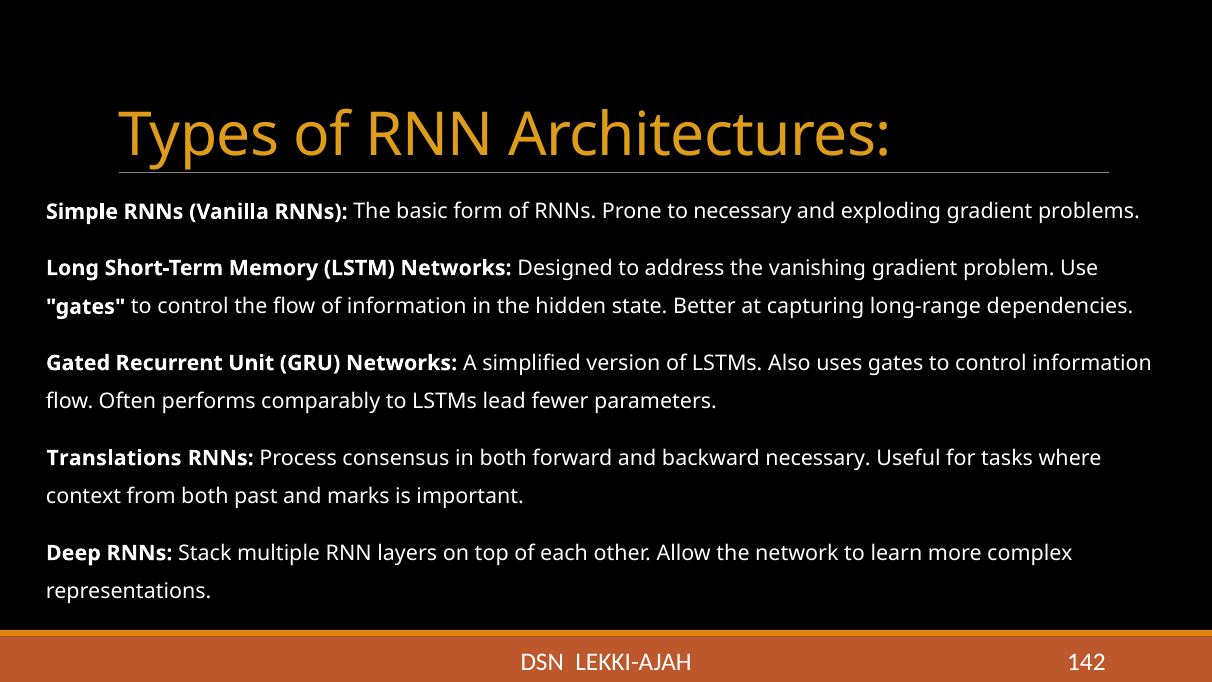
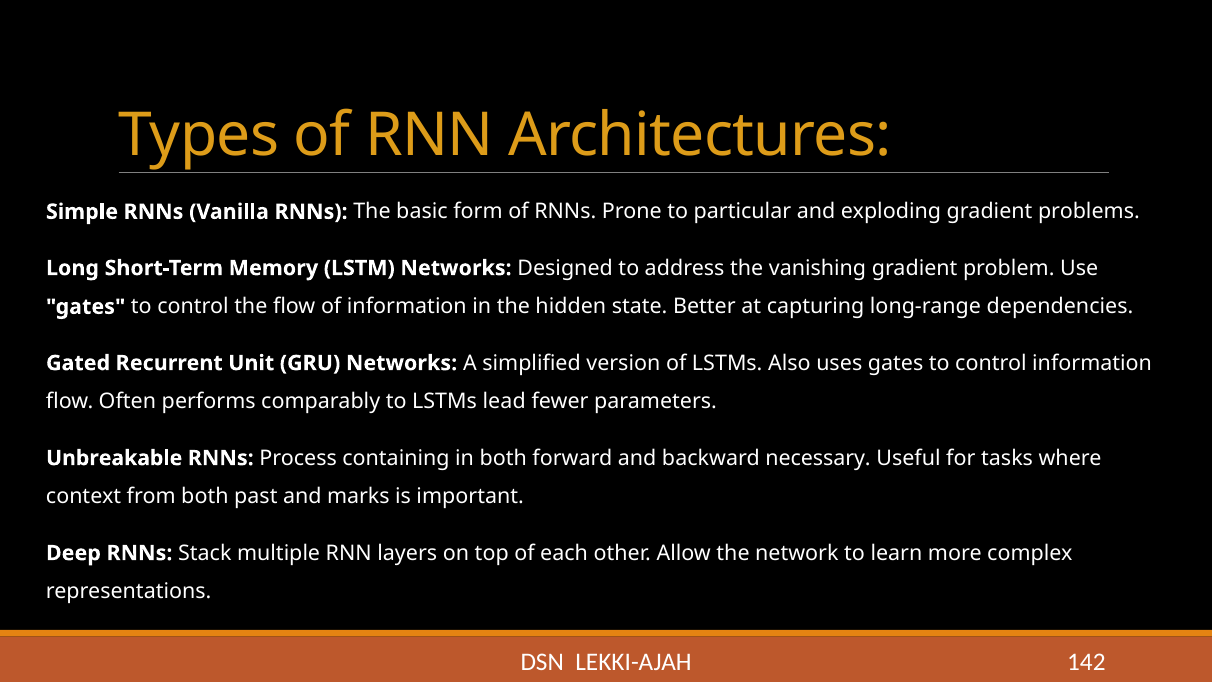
to necessary: necessary -> particular (742, 212)
Translations: Translations -> Unbreakable (114, 458)
consensus: consensus -> containing (396, 458)
